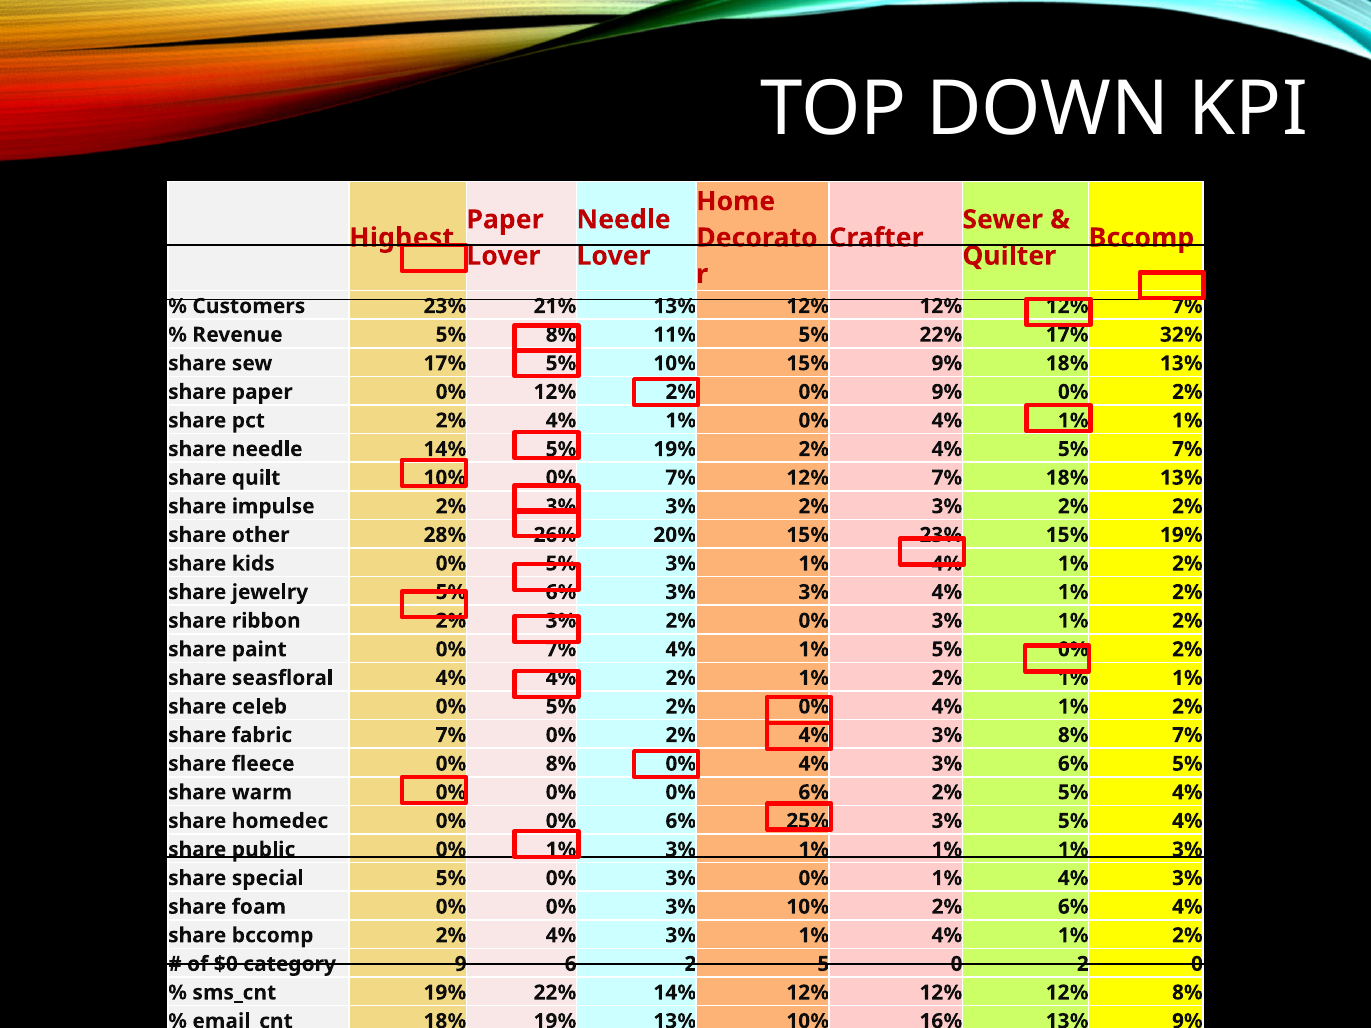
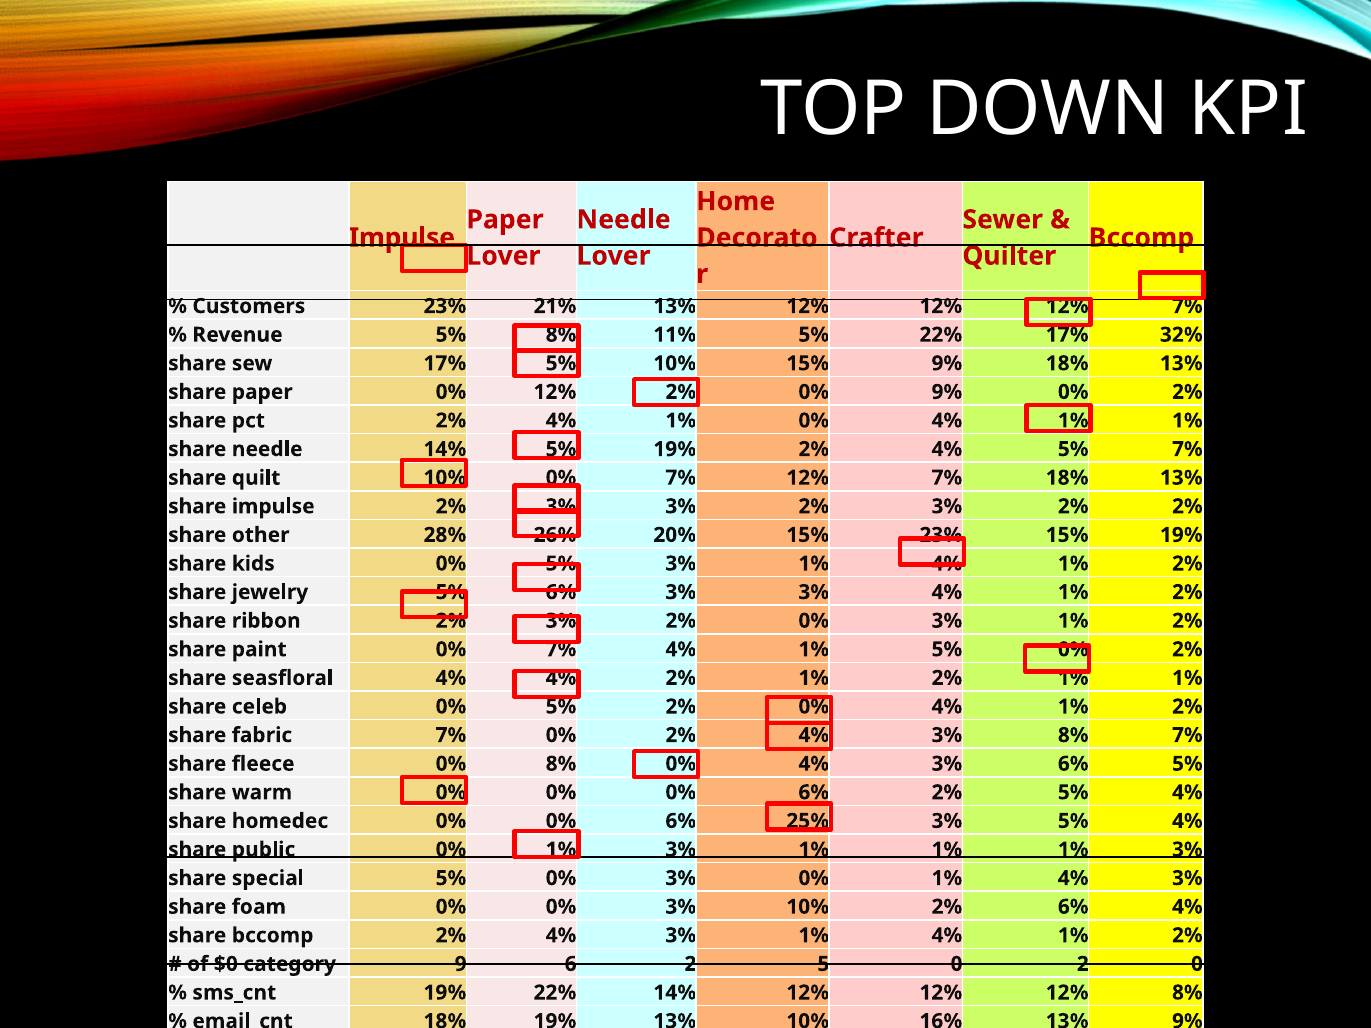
Highest: Highest -> Impulse (402, 238)
